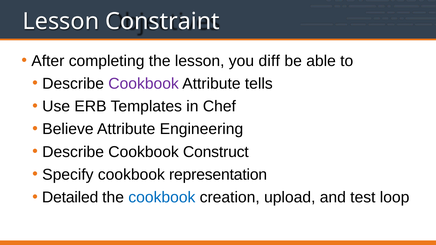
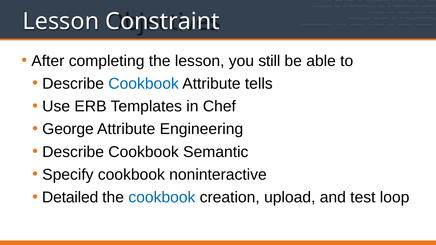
diff: diff -> still (269, 61)
Cookbook colour: purple -> blue (144, 84)
Believe: Believe -> George (68, 129)
Construct: Construct -> Semantic (216, 152)
representation: representation -> noninteractive (218, 175)
